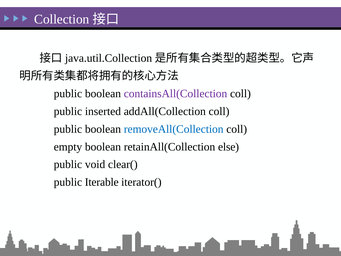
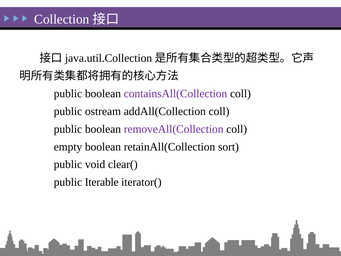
inserted: inserted -> ostream (103, 111)
removeAll(Collection colour: blue -> purple (174, 129)
else: else -> sort (228, 147)
